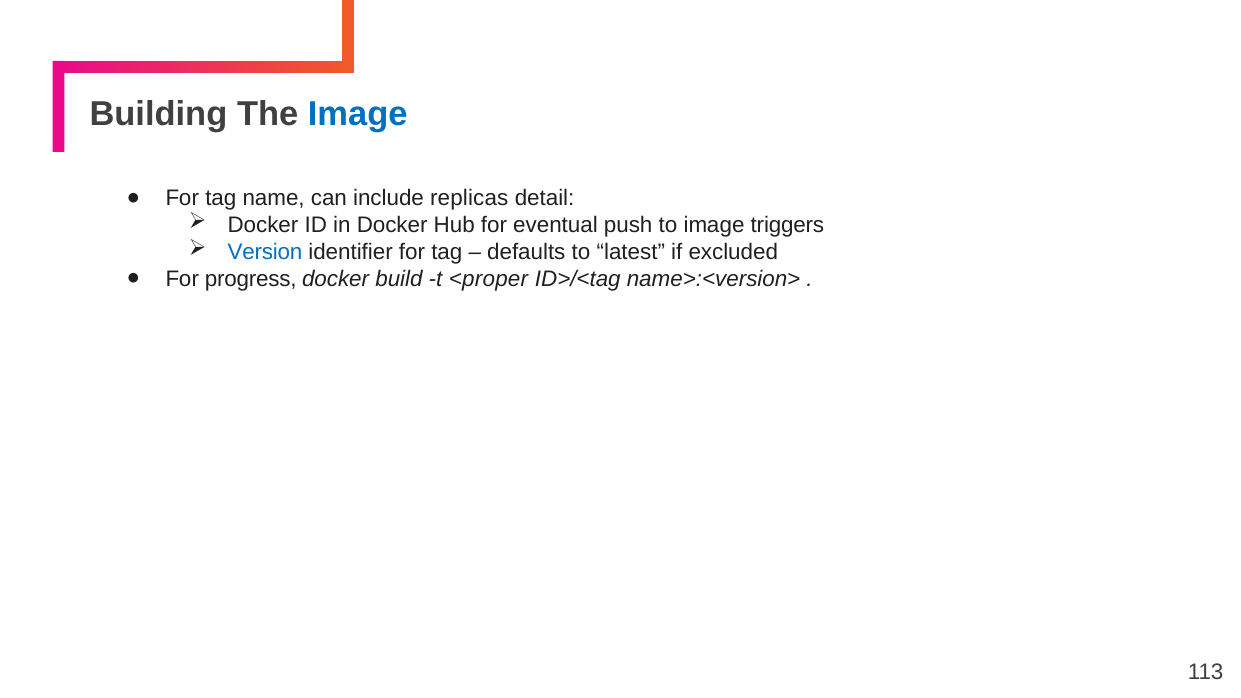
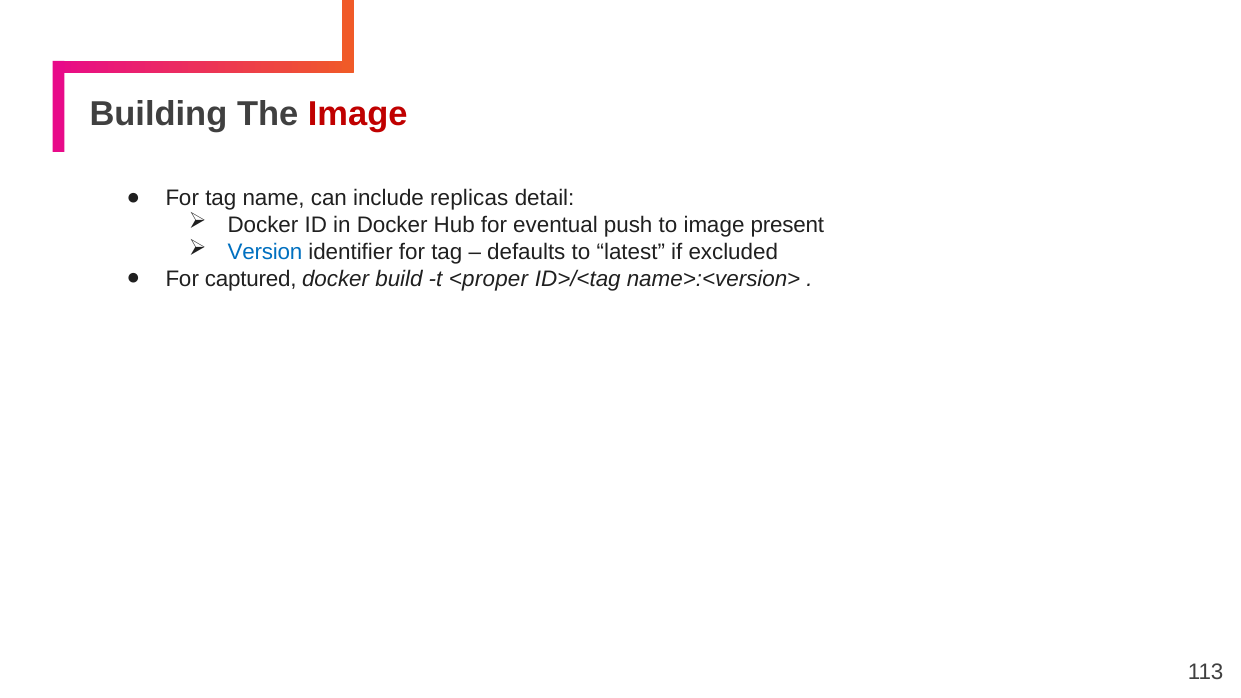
Image colour: blue -> red (358, 115)
triggers: triggers -> present (787, 225)
progress: progress -> captured (251, 279)
